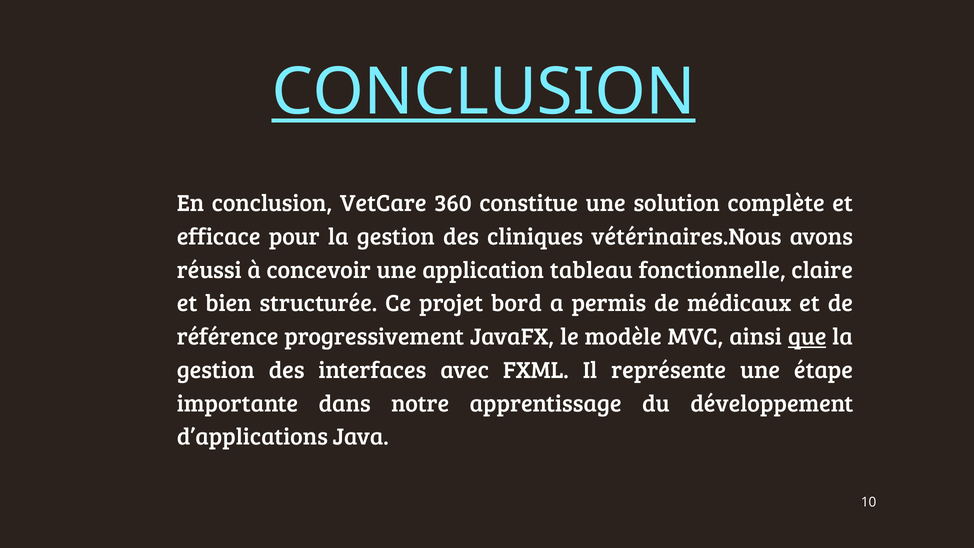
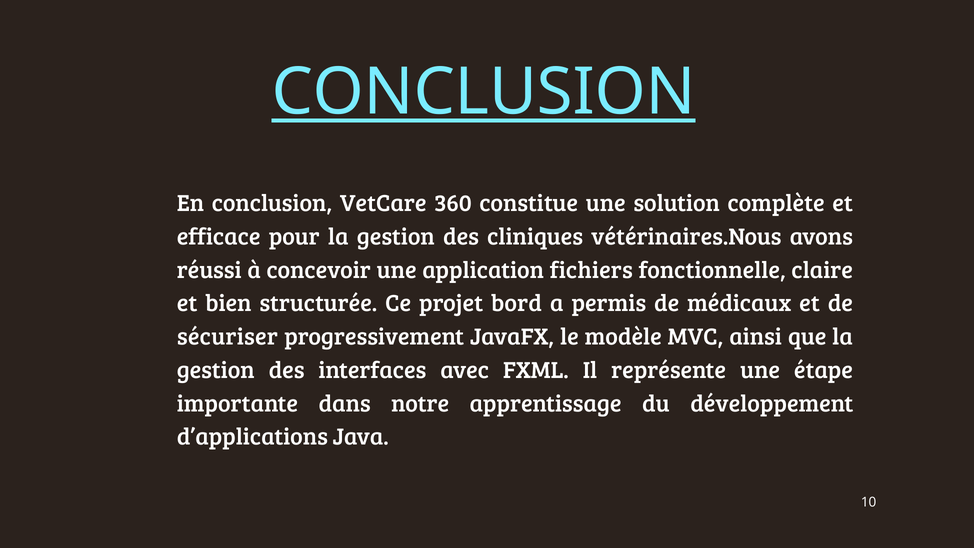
tableau: tableau -> fichiers (591, 270)
référence: référence -> sécuriser (227, 337)
que underline: present -> none (807, 337)
